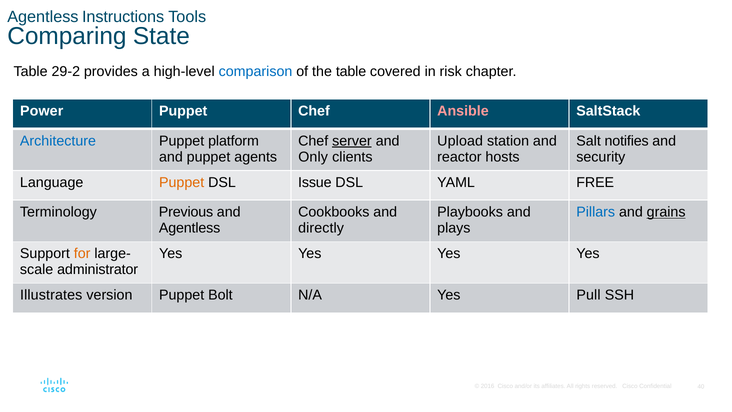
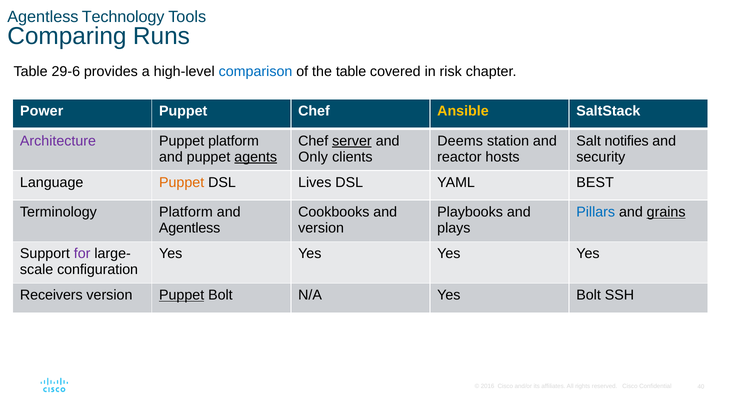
Instructions: Instructions -> Technology (123, 17)
State: State -> Runs (161, 36)
29-2: 29-2 -> 29-6 (66, 72)
Ansible colour: pink -> yellow (463, 111)
Architecture colour: blue -> purple (58, 141)
Upload: Upload -> Deems (460, 141)
agents underline: none -> present (256, 157)
Issue: Issue -> Lives (315, 182)
FREE: FREE -> BEST (595, 182)
Terminology Previous: Previous -> Platform (186, 212)
directly: directly -> version (321, 228)
for colour: orange -> purple (82, 253)
administrator: administrator -> configuration (98, 269)
Illustrates: Illustrates -> Receivers (51, 295)
Puppet underline: none -> present (182, 295)
Yes Pull: Pull -> Bolt (589, 295)
